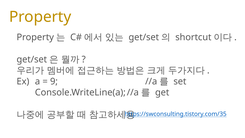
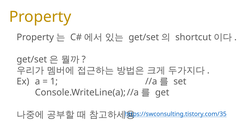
9: 9 -> 1 (54, 81)
